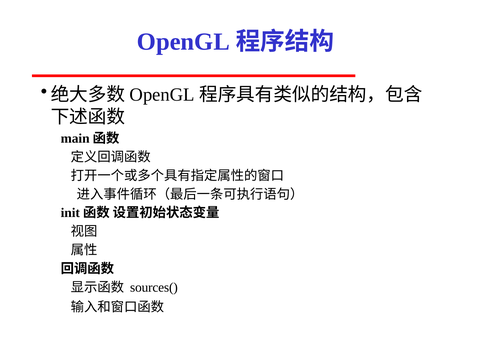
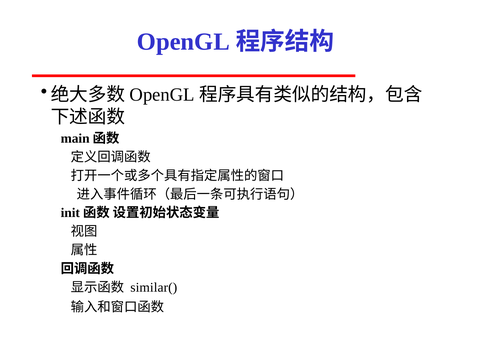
sources(: sources( -> similar( (154, 288)
